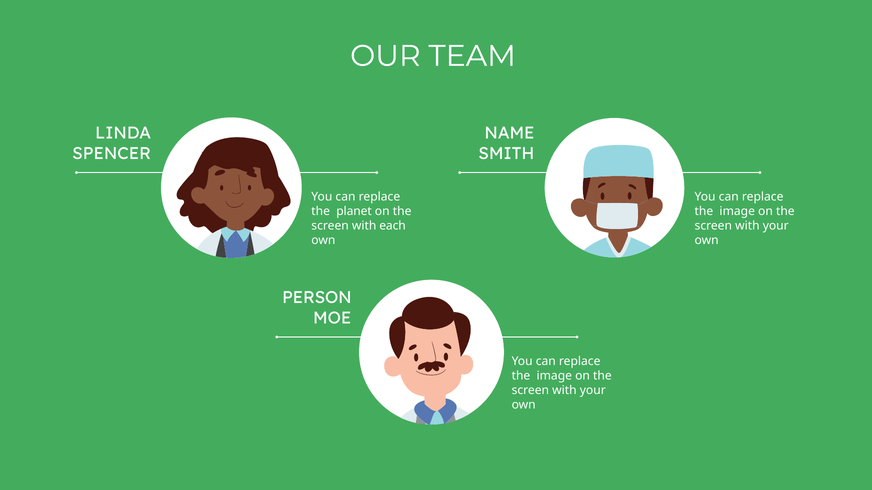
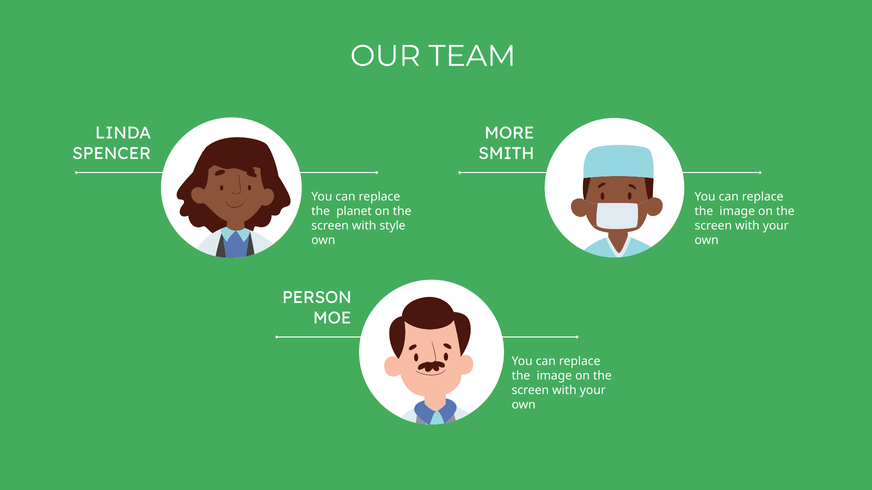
NAME: NAME -> MORE (509, 133)
each: each -> style (393, 226)
